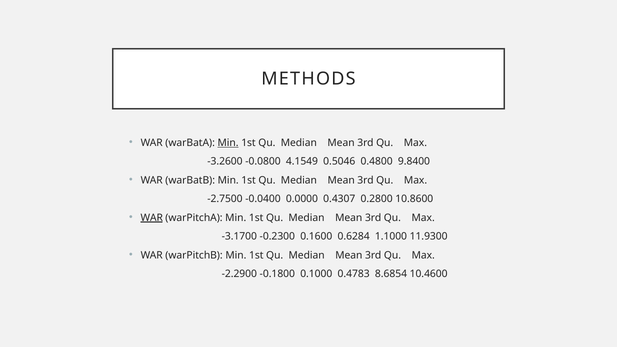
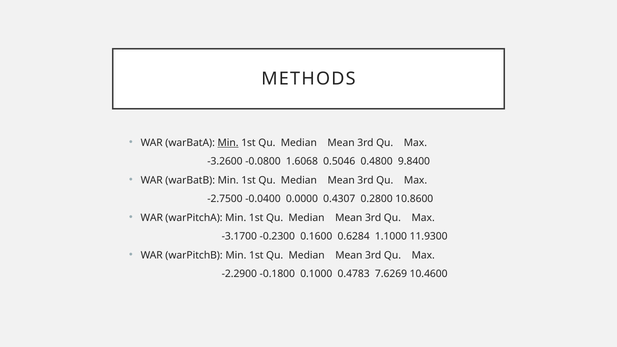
4.1549: 4.1549 -> 1.6068 (302, 161)
WAR underline: present -> none (152, 218)
8.6854: 8.6854 -> 7.6269 (391, 274)
